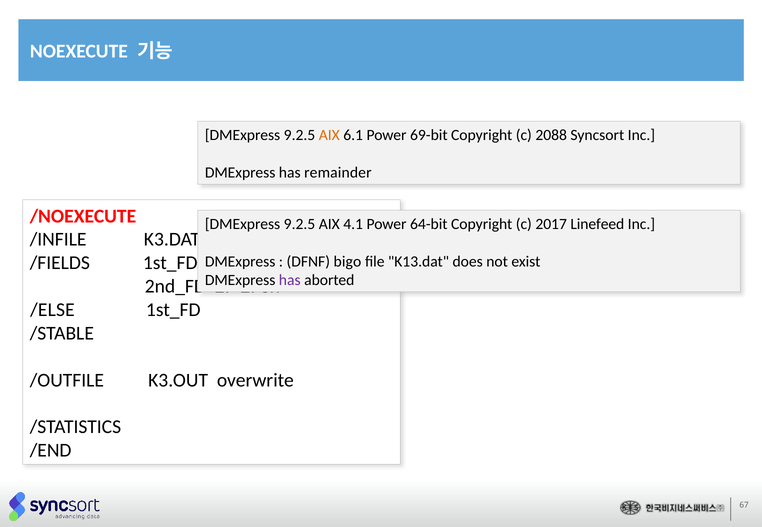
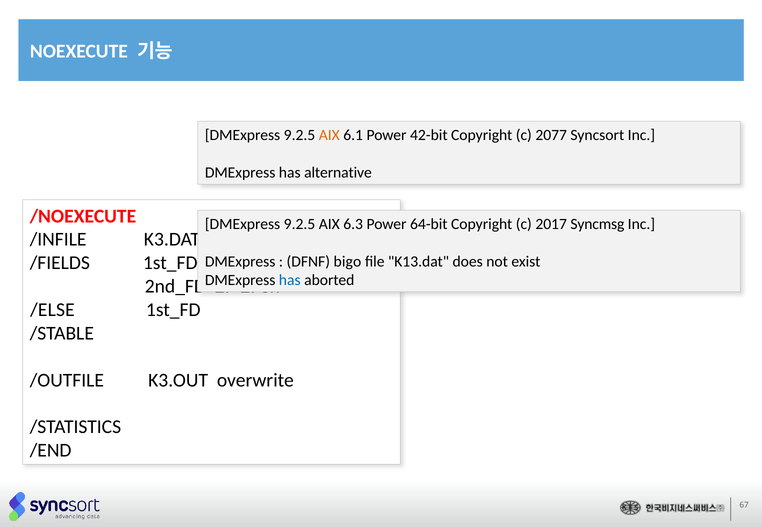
69-bit: 69-bit -> 42-bit (429, 135)
2088: 2088 -> 2077 (551, 135)
remainder: remainder -> alternative (338, 173)
4.1: 4.1 -> 6.3 (353, 224)
Linefeed: Linefeed -> Syncmsg (597, 224)
has colour: purple -> blue (290, 280)
